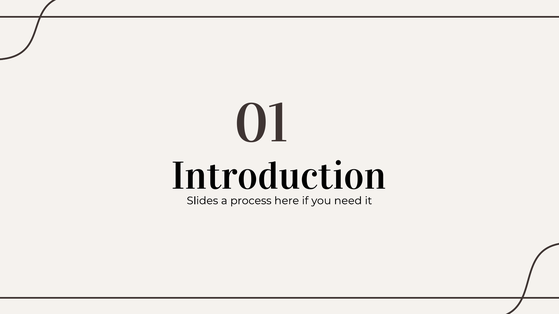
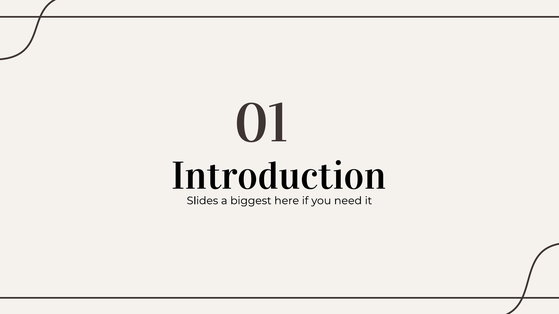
process: process -> biggest (251, 201)
